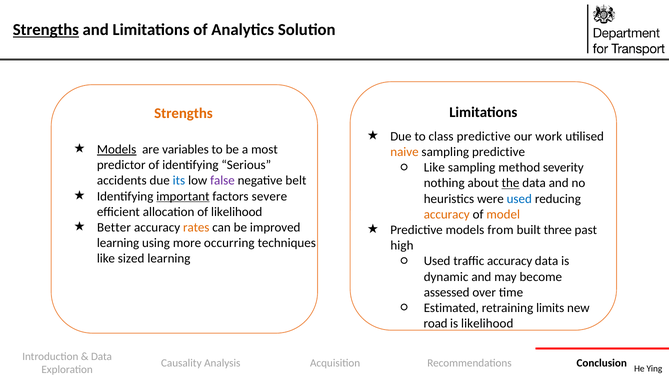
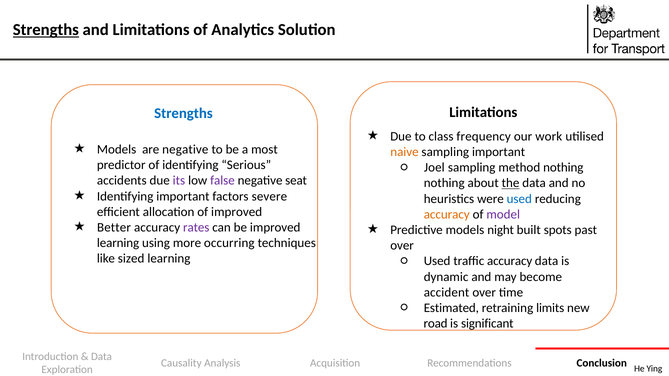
Strengths colour: orange -> blue (183, 114)
class predictive: predictive -> frequency (484, 136)
Models underline: present -> none (117, 150)
are variables: variables -> negative (185, 150)
sampling predictive: predictive -> important (499, 152)
Like: Like -> Joel (434, 168)
method severity: severity -> nothing (563, 168)
its colour: blue -> purple (179, 181)
belt: belt -> seat (296, 181)
important underline: present -> none (183, 196)
of likelihood: likelihood -> improved (237, 212)
model colour: orange -> purple (503, 215)
rates colour: orange -> purple (196, 228)
from: from -> night (501, 230)
three: three -> spots (558, 230)
high: high -> over (402, 246)
assessed: assessed -> accident (447, 293)
is likelihood: likelihood -> significant (487, 324)
